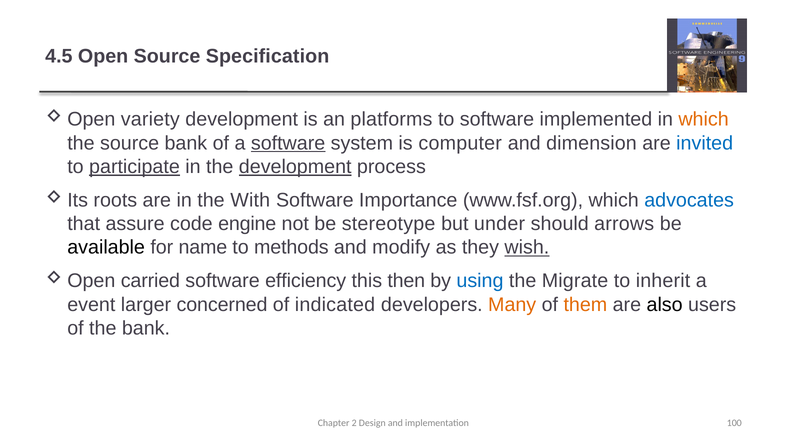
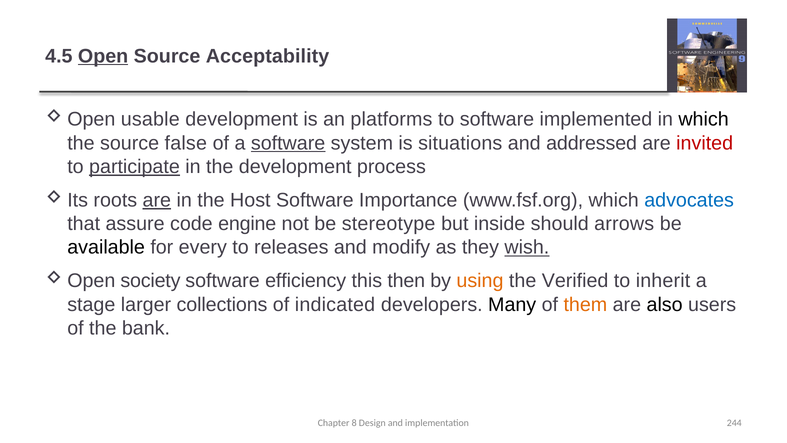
Open underline: none -> present (103, 56)
Specification: Specification -> Acceptability (268, 56)
variety: variety -> usable (150, 119)
which colour: orange -> black (704, 119)
source bank: bank -> false (186, 143)
computer: computer -> situations (460, 143)
dimension: dimension -> addressed (592, 143)
invited colour: blue -> red (705, 143)
development underline: present -> none (295, 167)
are underline: none -> present (157, 200)
With: With -> Host (250, 200)
under: under -> inside (500, 224)
name: name -> every (203, 247)
methods: methods -> releases (291, 247)
carried: carried -> society (150, 281)
using colour: blue -> orange (480, 281)
Migrate: Migrate -> Verified (575, 281)
event: event -> stage (91, 304)
concerned: concerned -> collections (222, 304)
Many colour: orange -> black (512, 304)
2: 2 -> 8 (354, 423)
100: 100 -> 244 (734, 423)
